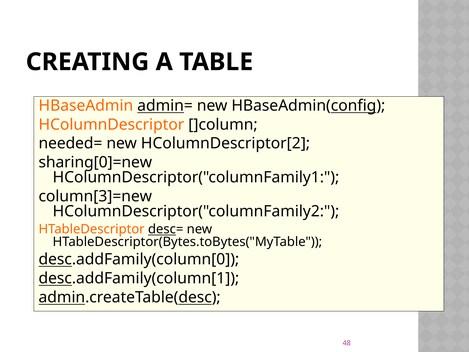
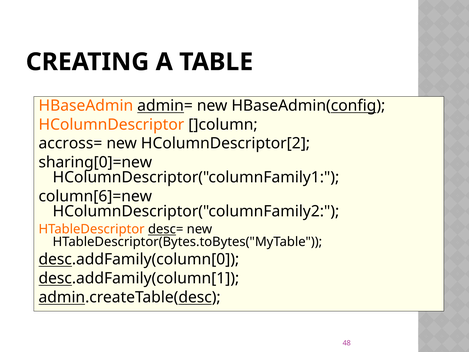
needed=: needed= -> accross= (70, 143)
column[3]=new: column[3]=new -> column[6]=new (95, 196)
